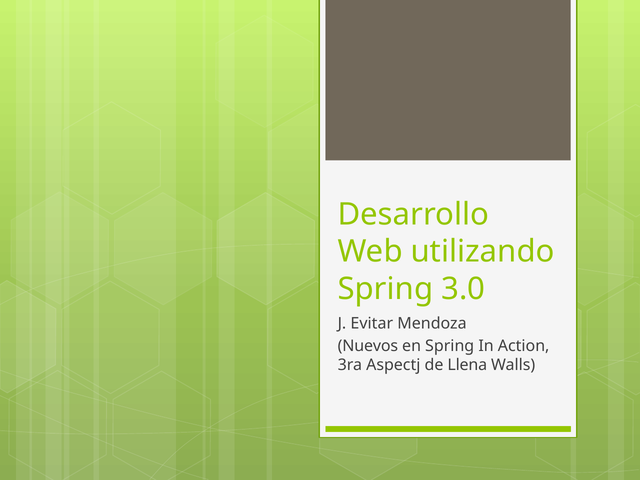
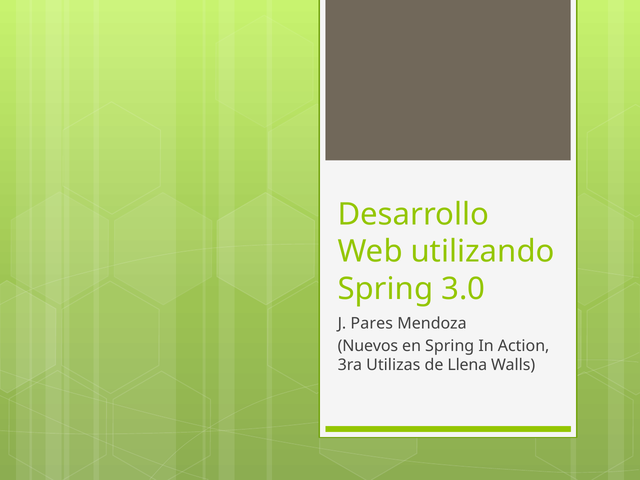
Evitar: Evitar -> Pares (372, 323)
Aspectj: Aspectj -> Utilizas (393, 365)
